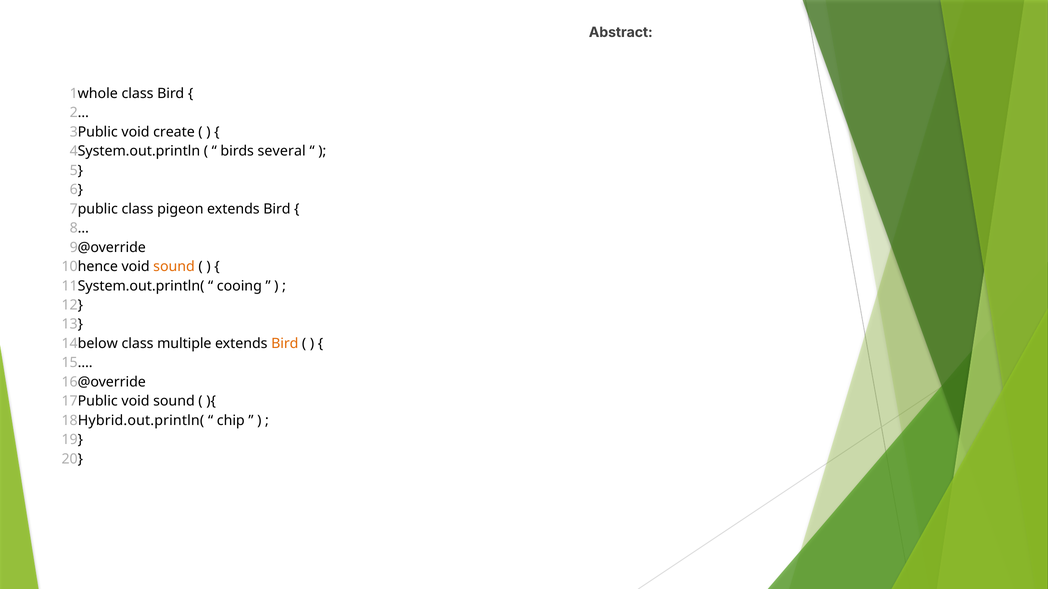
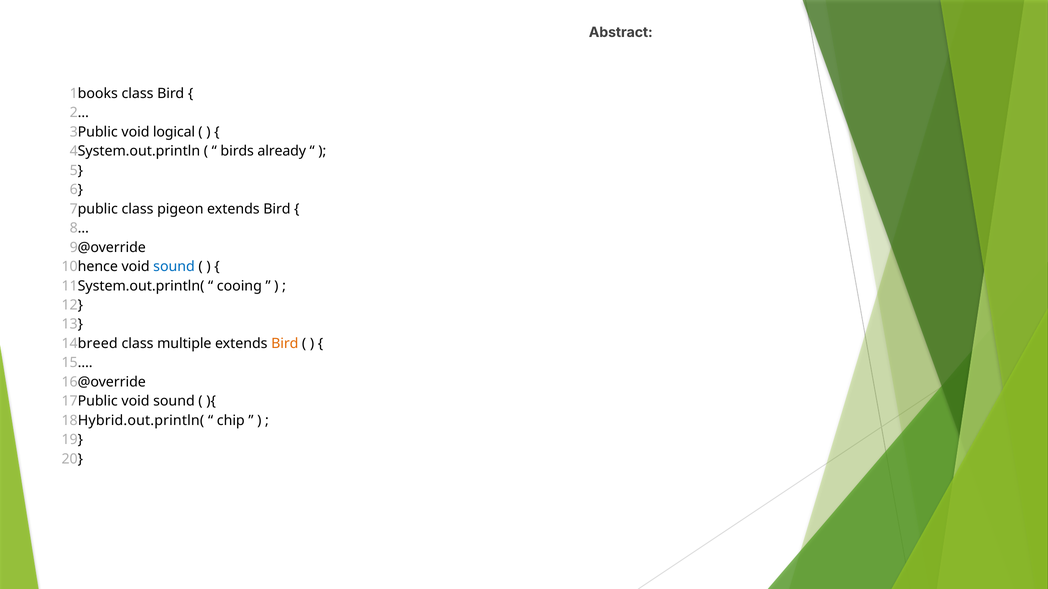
whole: whole -> books (98, 94)
create: create -> logical (174, 132)
several: several -> already (282, 151)
sound colour: orange -> blue (174, 267)
below: below -> breed (98, 344)
